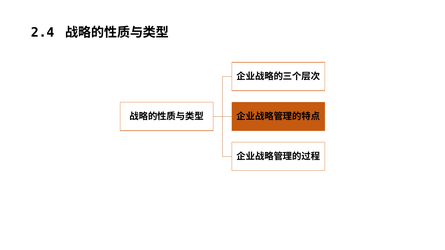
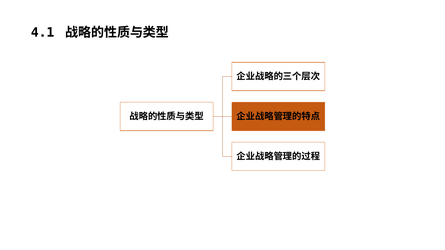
2.4: 2.4 -> 4.1 (43, 32)
